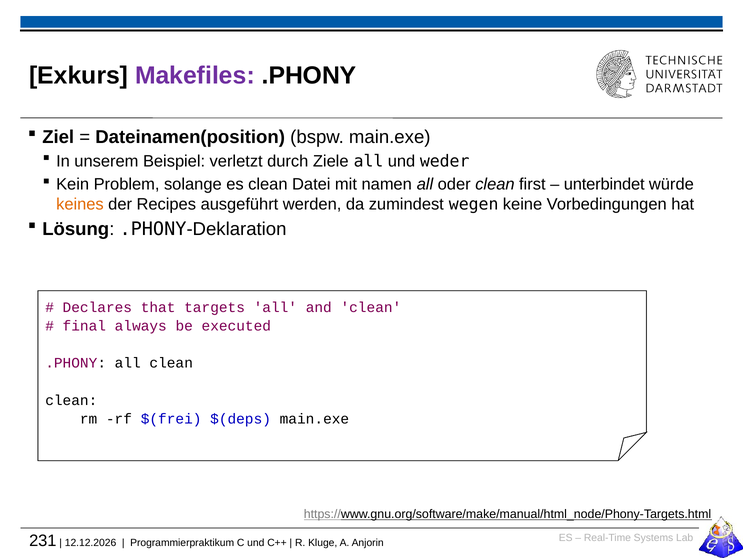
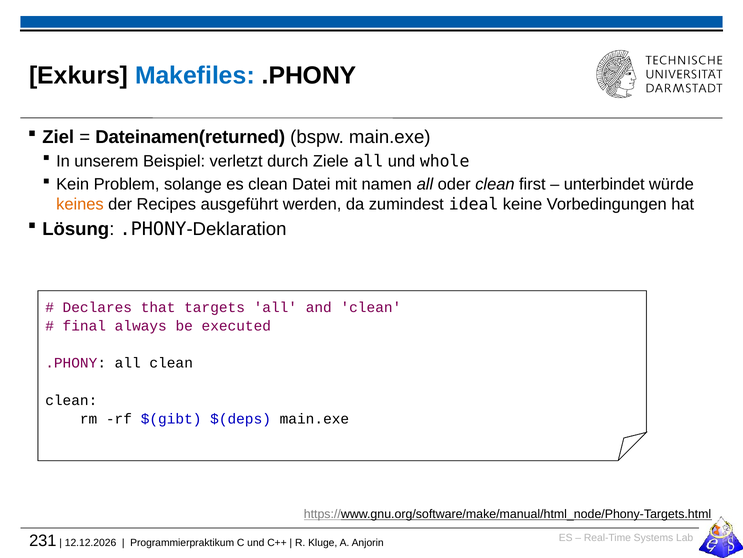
Makefiles colour: purple -> blue (195, 75)
Dateinamen(position: Dateinamen(position -> Dateinamen(returned (190, 137)
weder: weder -> whole (445, 161)
wegen: wegen -> ideal (474, 204)
$(frei: $(frei -> $(gibt (171, 418)
